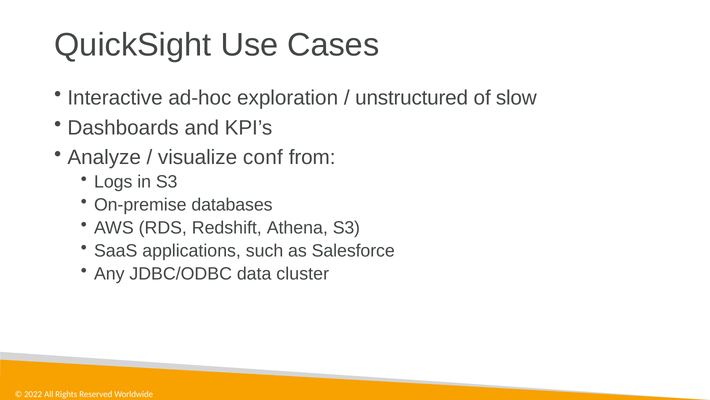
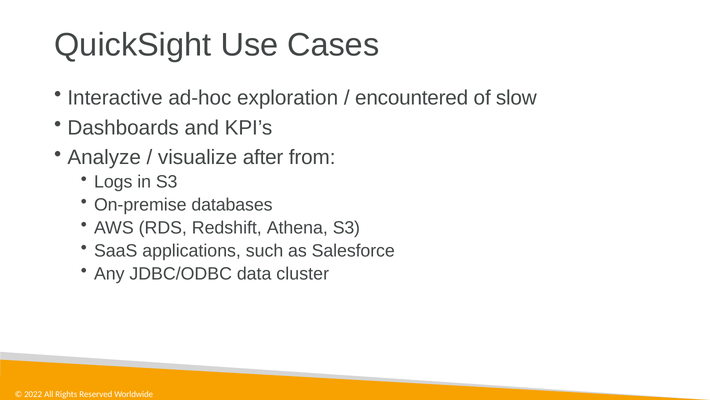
unstructured: unstructured -> encountered (412, 98)
conf: conf -> after (263, 157)
